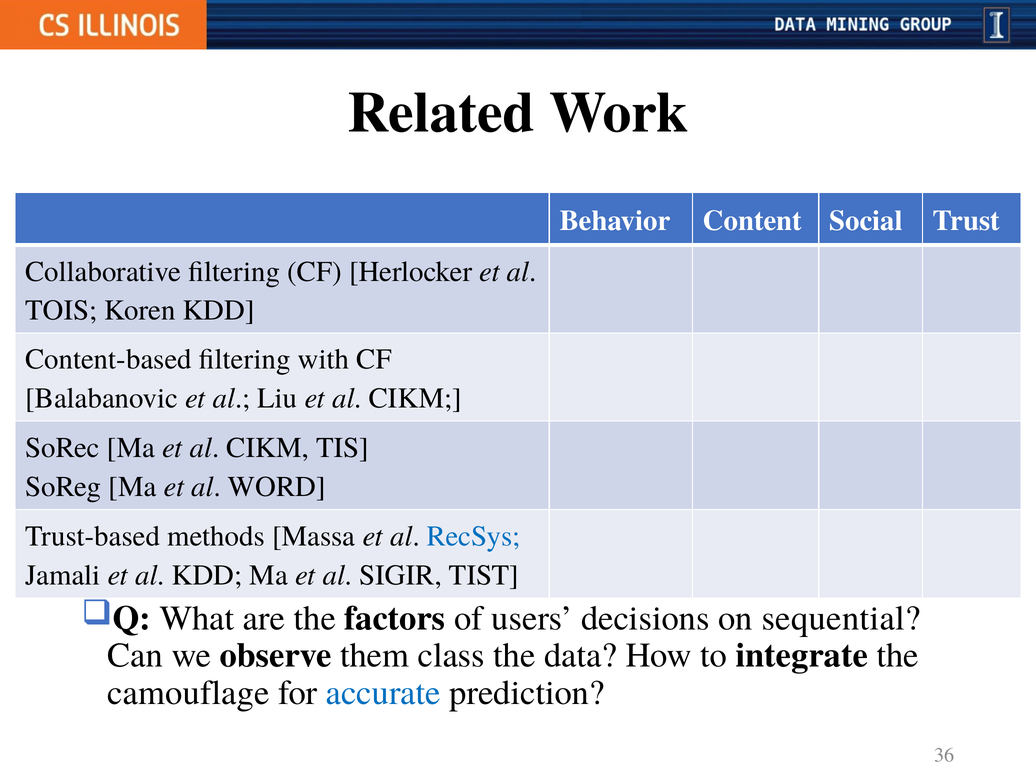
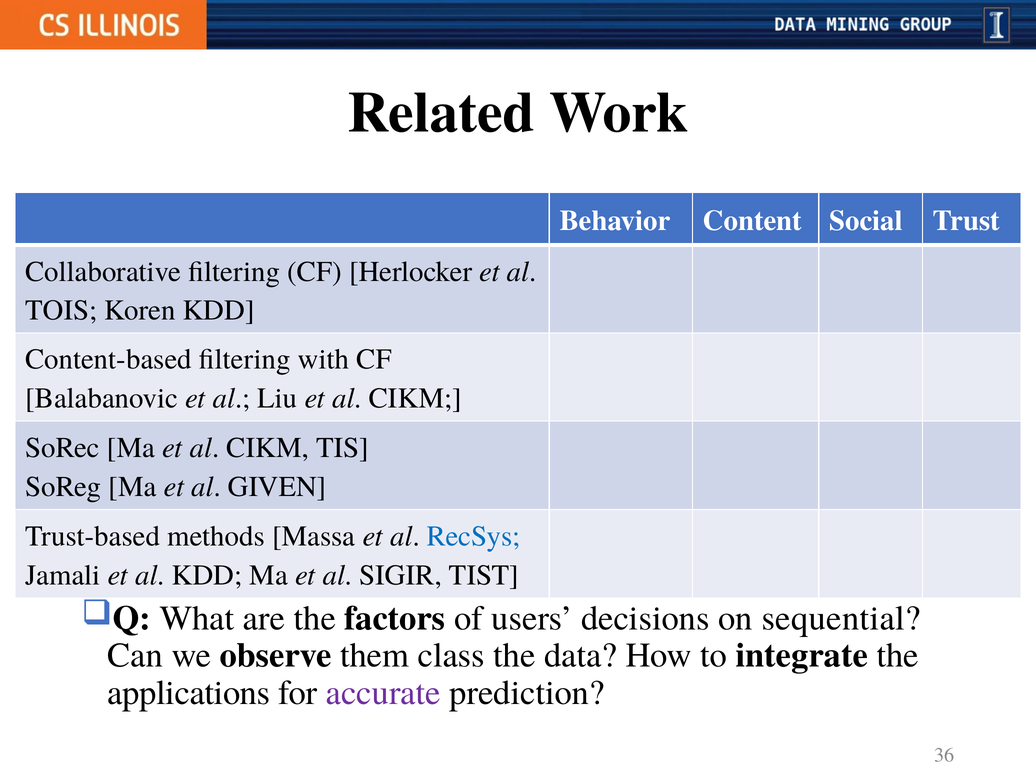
WORD: WORD -> GIVEN (277, 487)
camouflage: camouflage -> applications (189, 693)
accurate colour: blue -> purple (383, 693)
